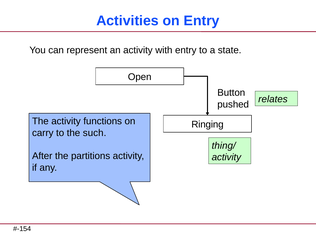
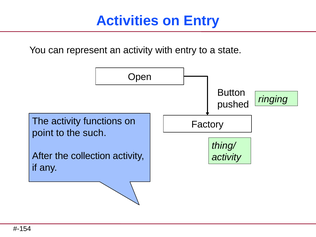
relates: relates -> ringing (273, 99)
Ringing: Ringing -> Factory (207, 124)
carry: carry -> point (43, 133)
partitions: partitions -> collection (91, 156)
